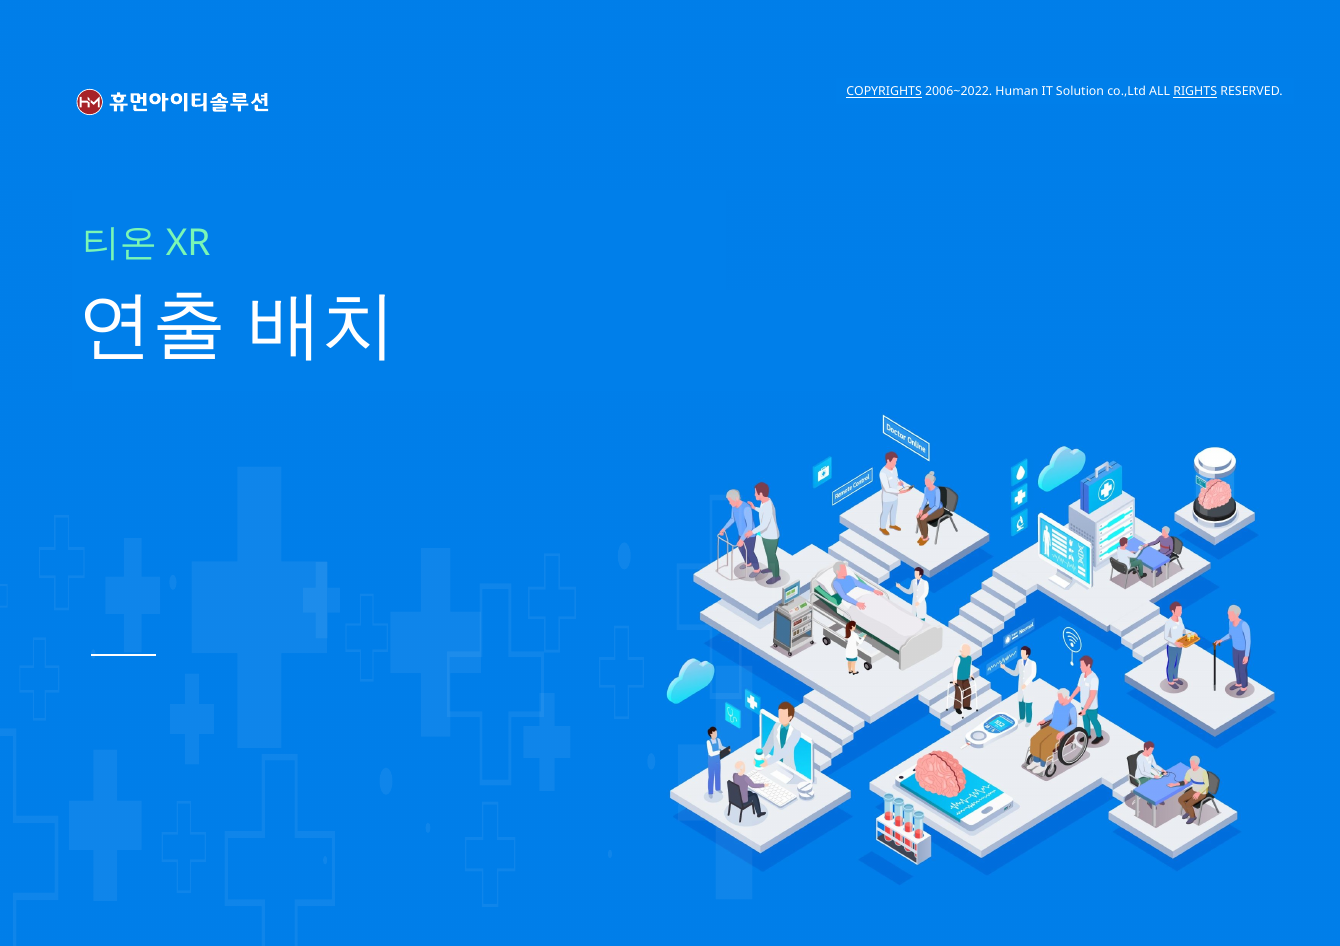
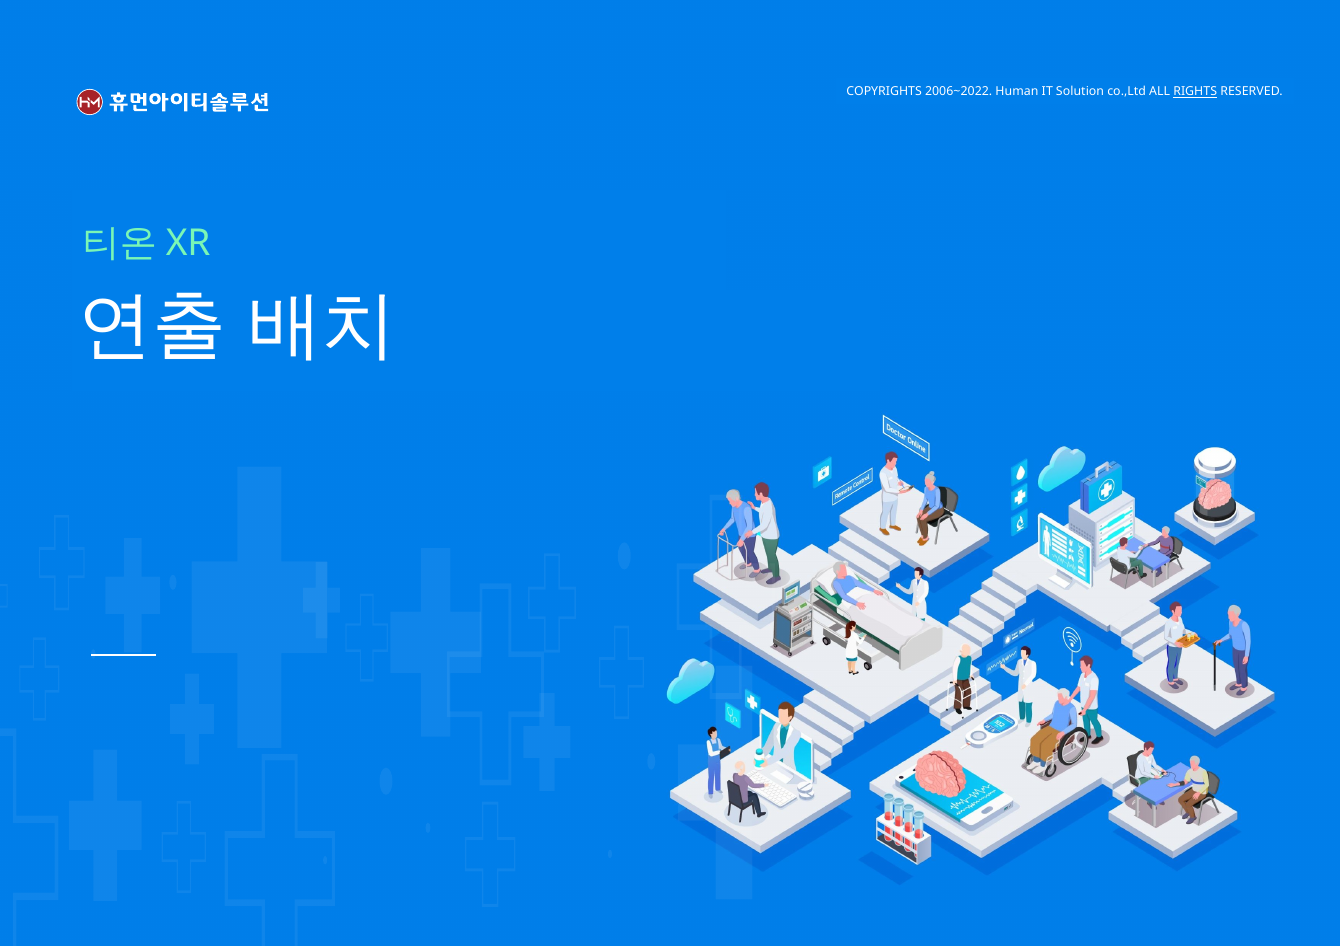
COPYRIGHTS underline: present -> none (884, 92)
